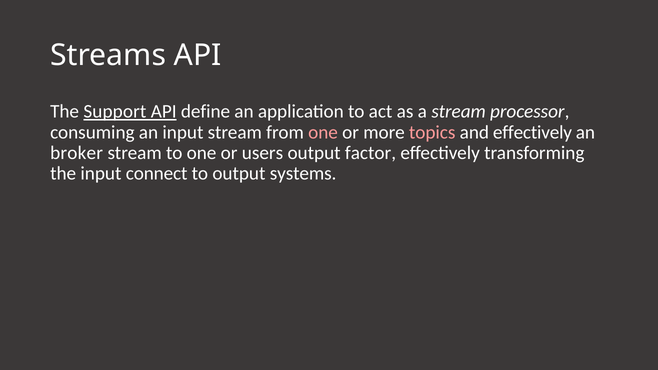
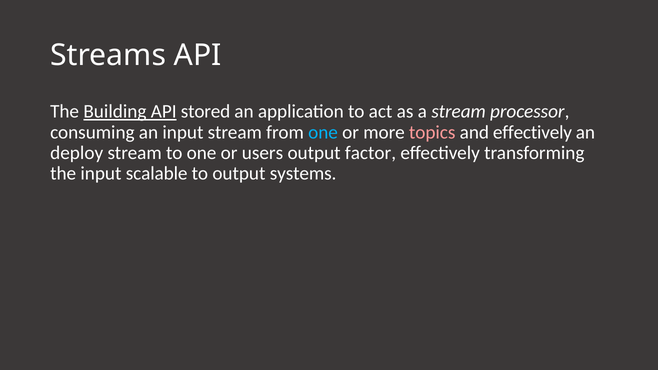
Support: Support -> Building (115, 112)
define: define -> stored (206, 112)
one colour: pink -> light blue (323, 132)
broker: broker -> deploy (77, 153)
connect: connect -> scalable (157, 174)
